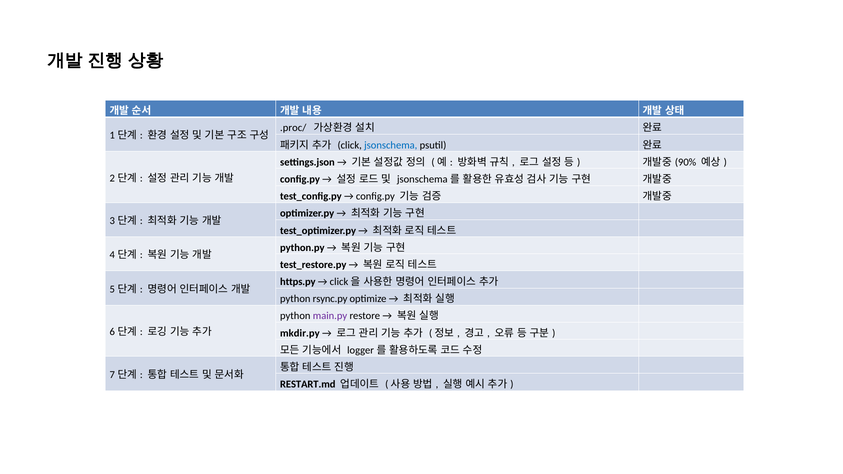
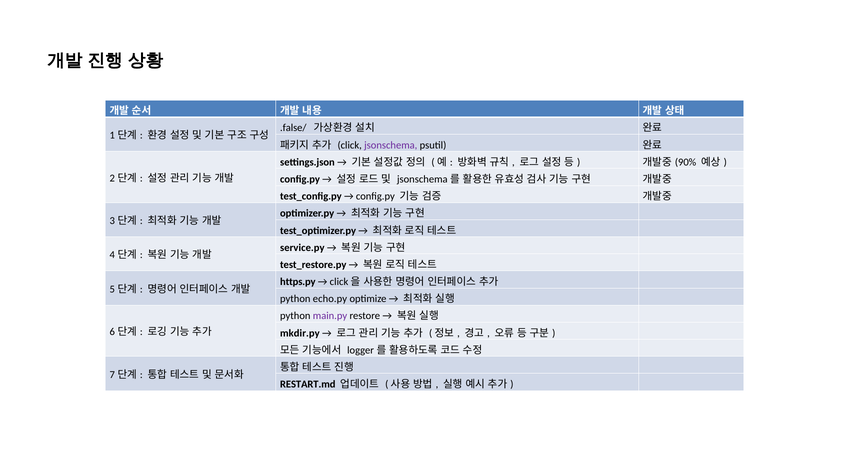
.proc/: .proc/ -> .false/ (293, 128)
jsonschema colour: blue -> purple (391, 145)
python.py: python.py -> service.py (302, 248)
rsync.py: rsync.py -> echo.py (330, 299)
